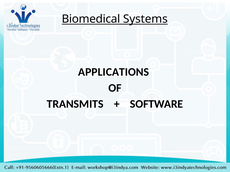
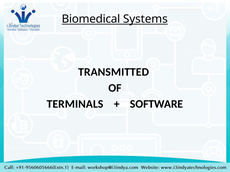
APPLICATIONS: APPLICATIONS -> TRANSMITTED (114, 72)
TRANSMITS: TRANSMITS -> TERMINALS (75, 104)
